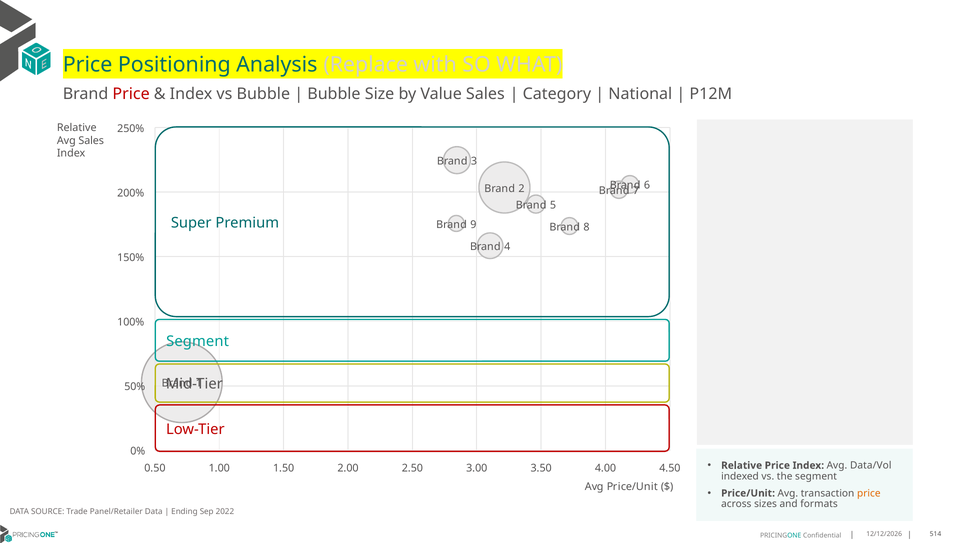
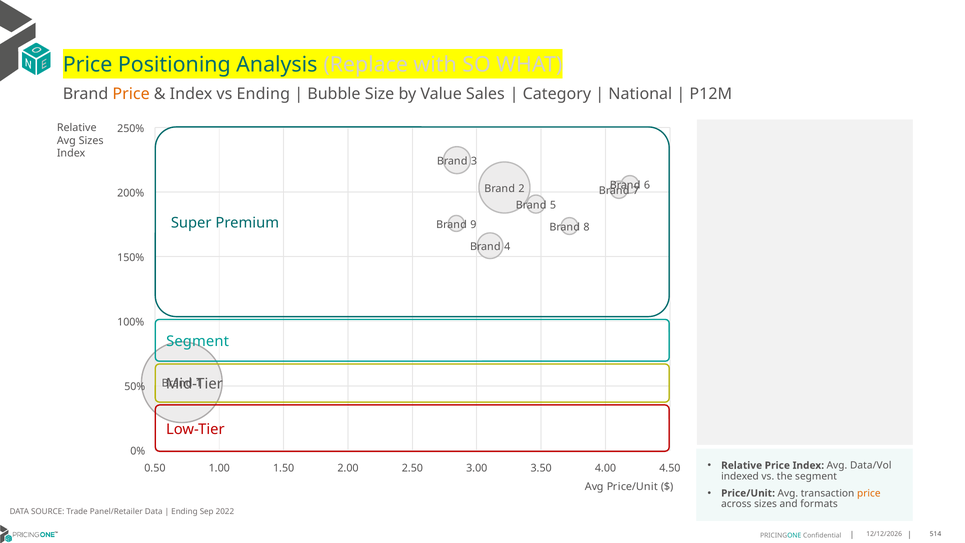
Price colour: red -> orange (131, 94)
vs Bubble: Bubble -> Ending (263, 94)
Avg Sales: Sales -> Sizes (91, 140)
